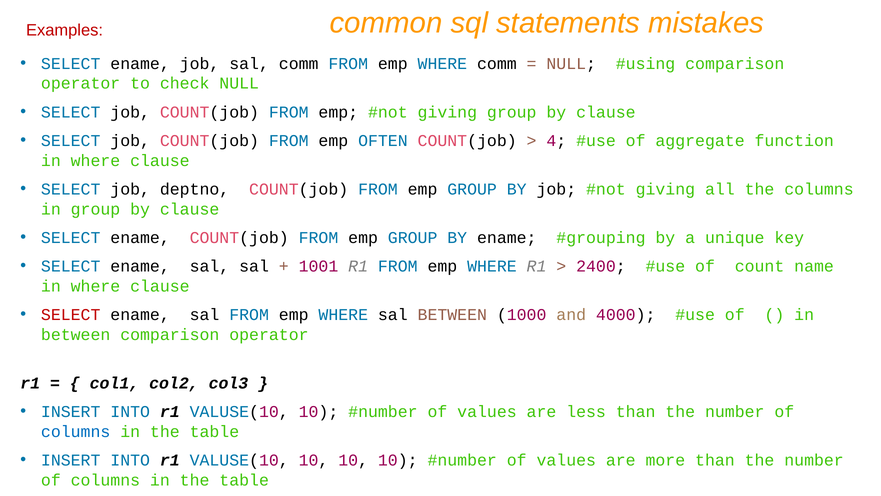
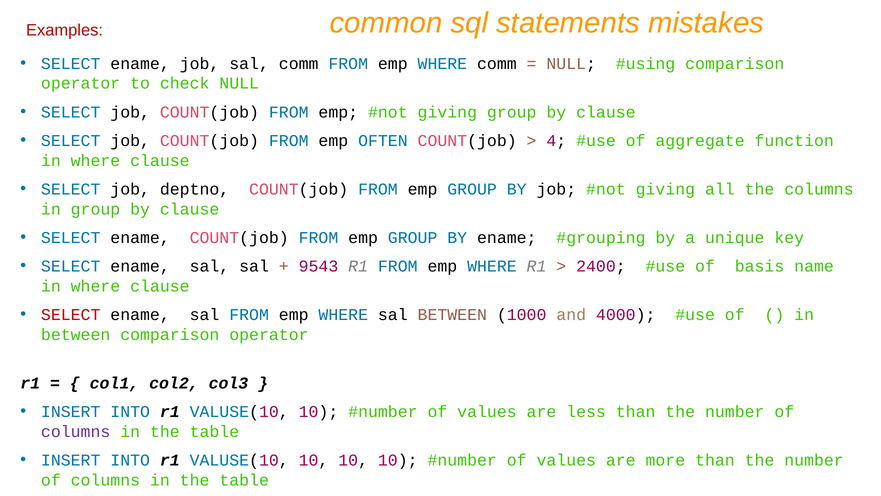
1001: 1001 -> 9543 (318, 266)
count: count -> basis (760, 266)
columns colour: blue -> purple (76, 431)
